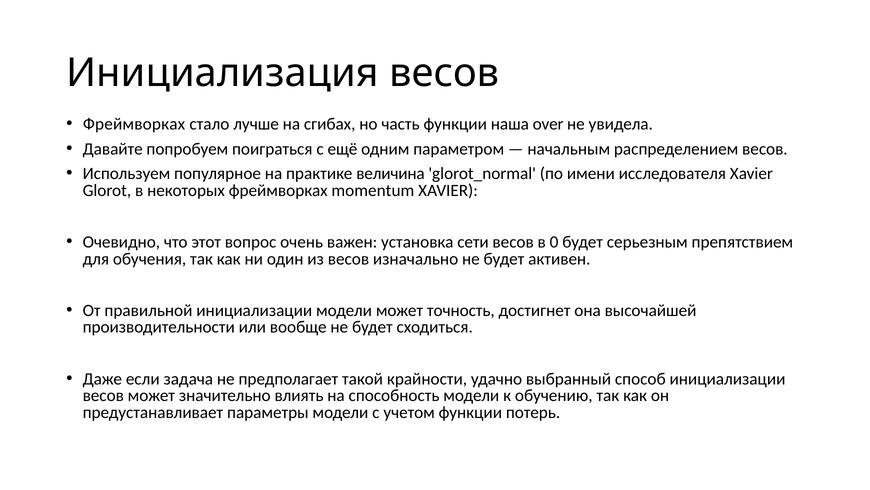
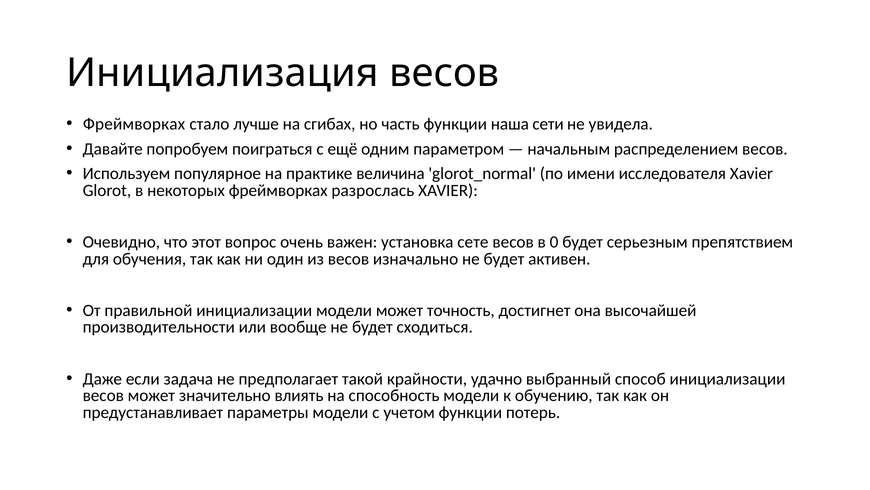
over: over -> сети (548, 124)
momentum: momentum -> разрослась (373, 190)
сети: сети -> сете (473, 242)
